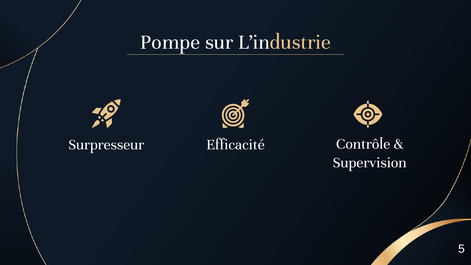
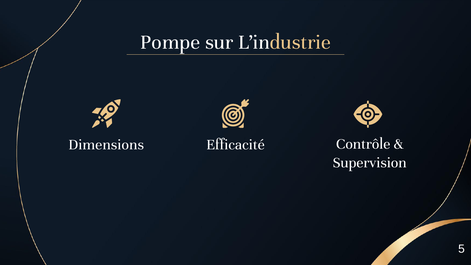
Surpresseur: Surpresseur -> Dimensions (106, 144)
